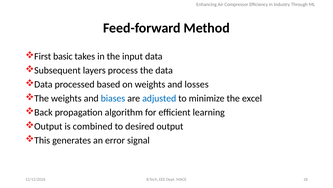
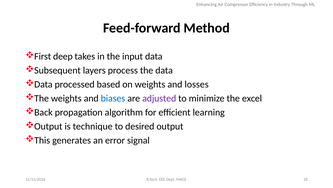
basic: basic -> deep (63, 56)
adjusted colour: blue -> purple (159, 98)
combined: combined -> technique (93, 126)
